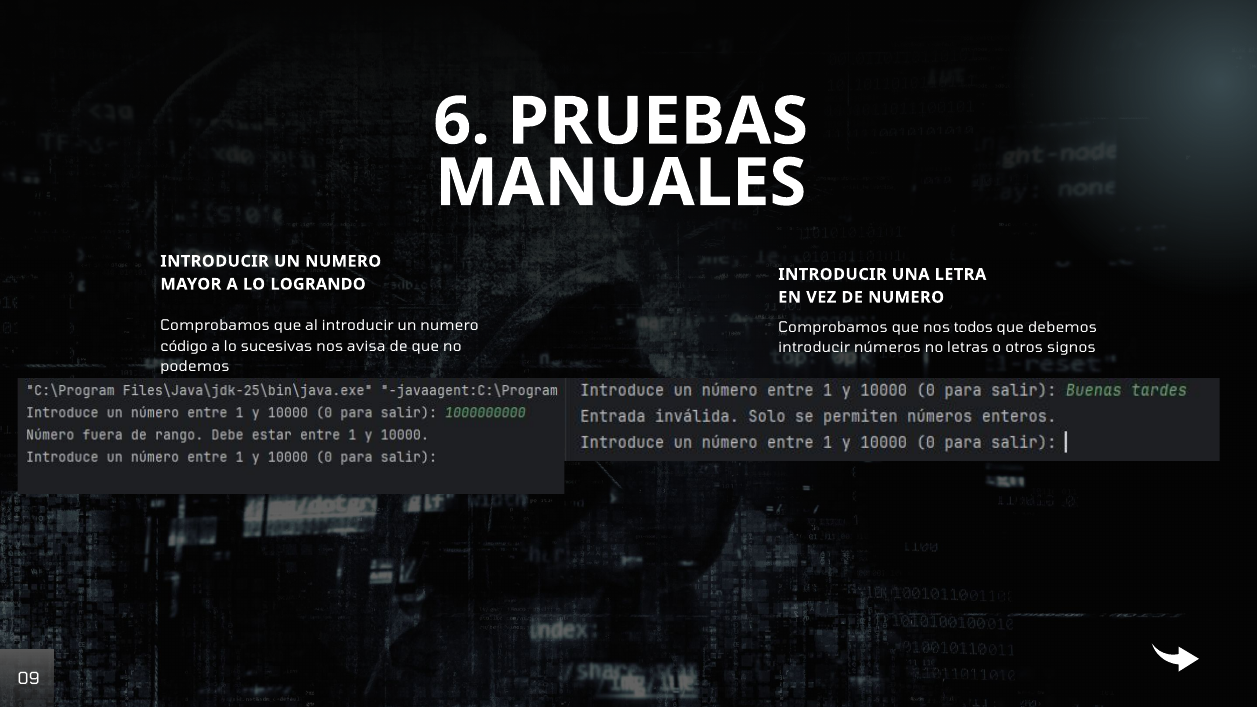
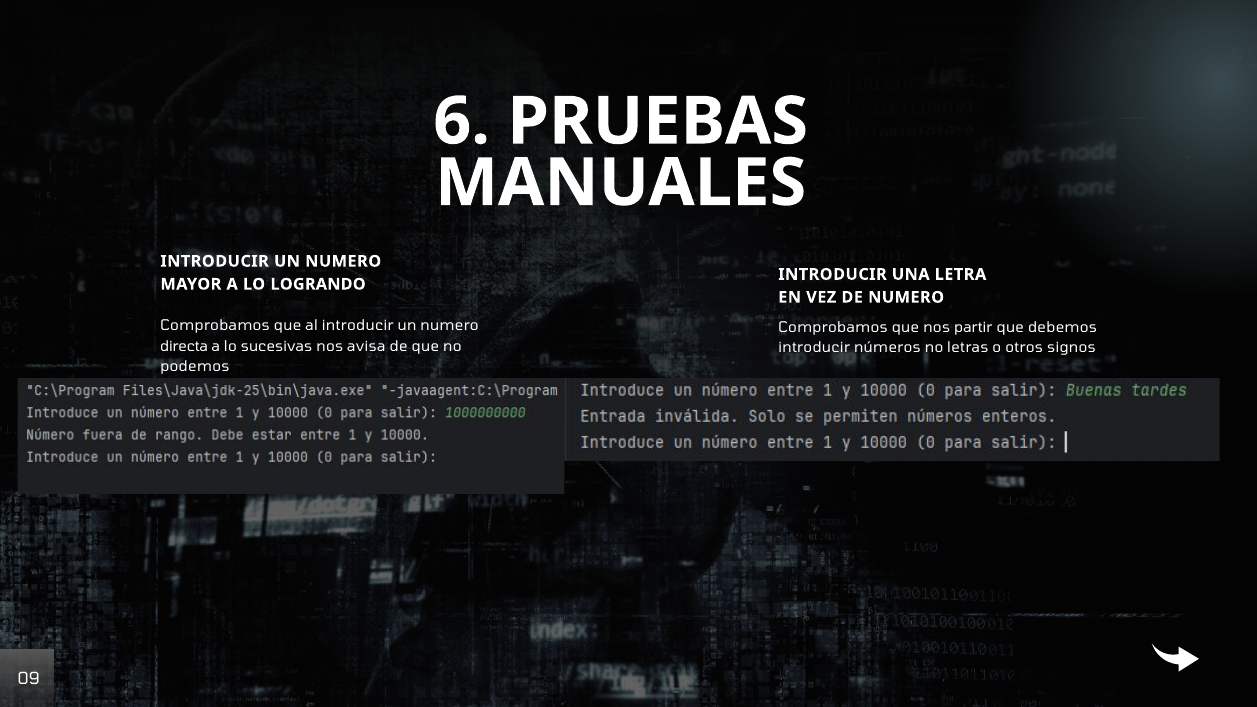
todos: todos -> partir (973, 327)
código: código -> directa (184, 346)
